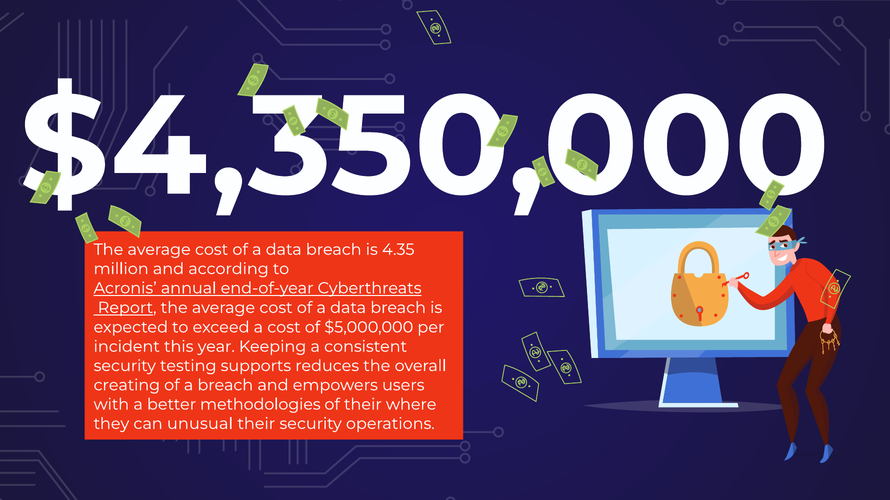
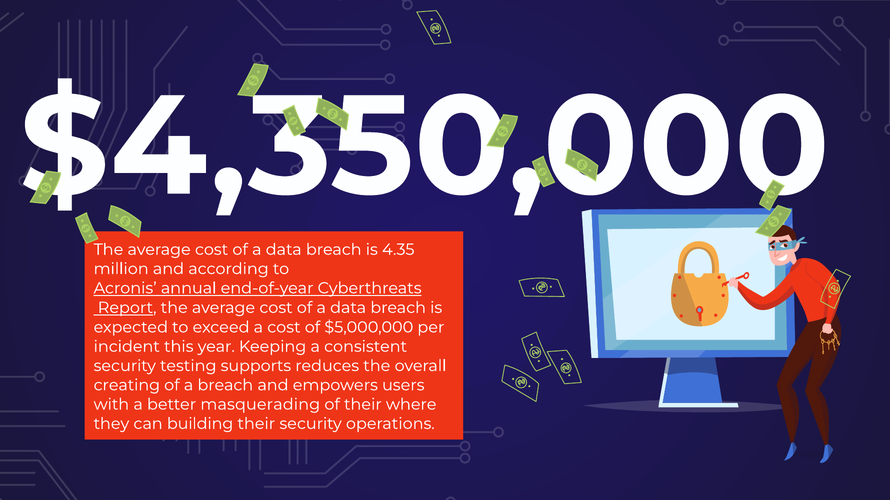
methodologies: methodologies -> masquerading (260, 405)
unusual: unusual -> building (200, 424)
